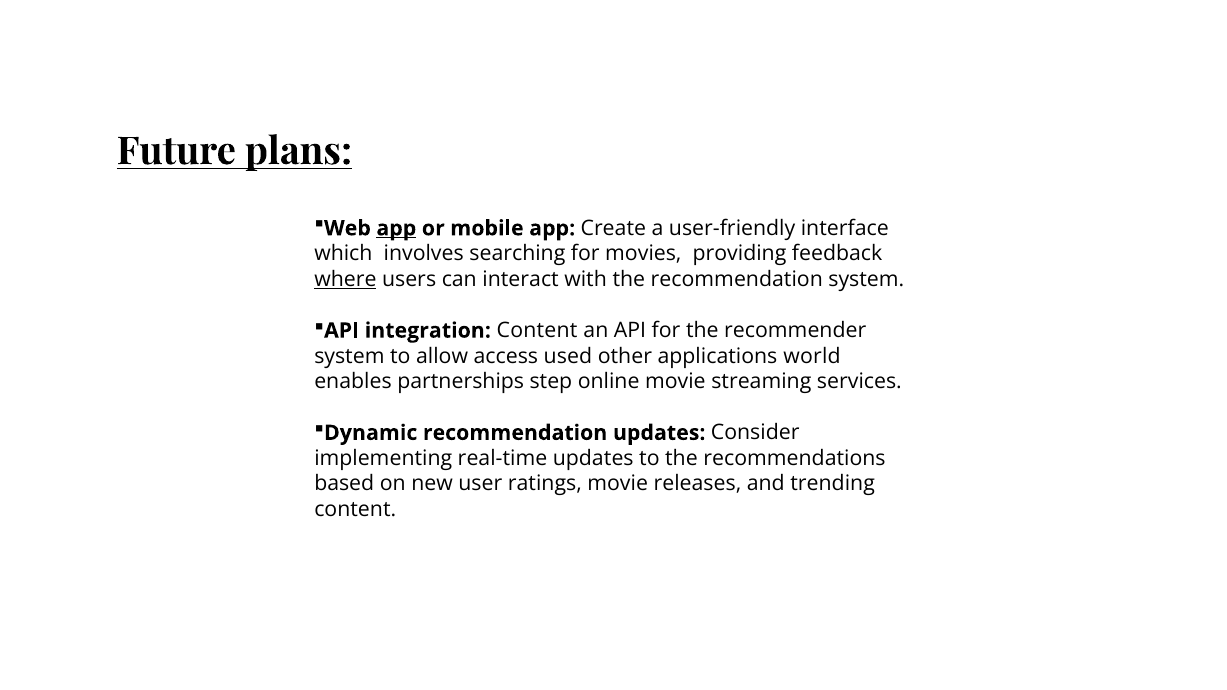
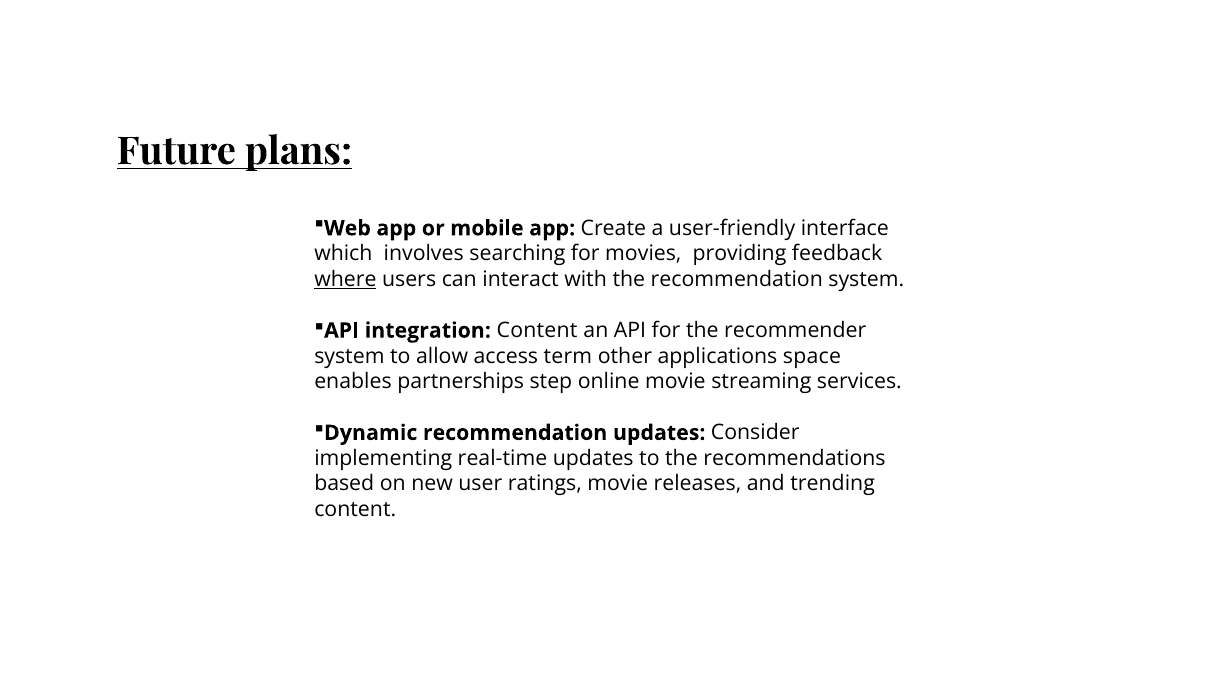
app underline: present -> none (396, 228)
used: used -> term (568, 356)
world: world -> space (812, 356)
